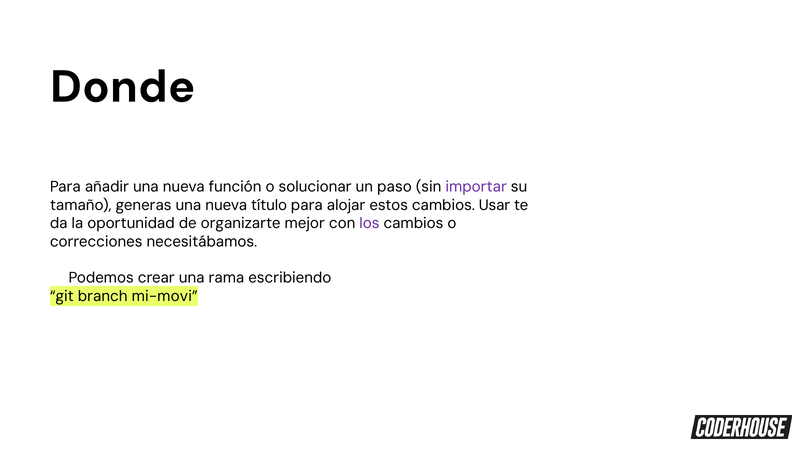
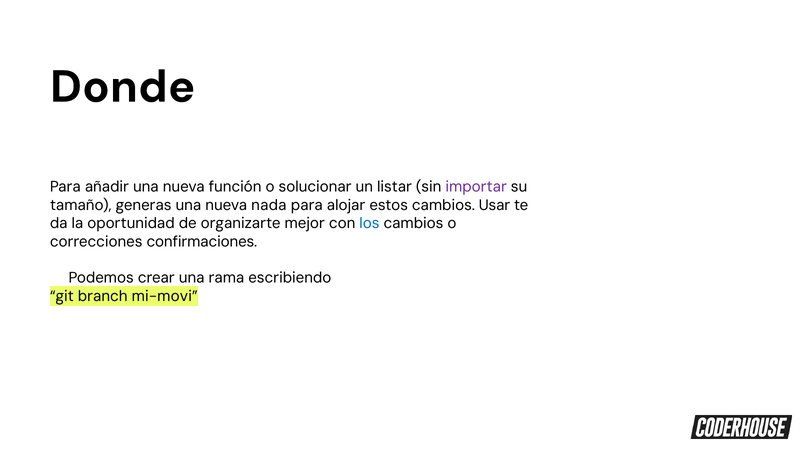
paso: paso -> listar (395, 187)
título: título -> nada (269, 205)
los colour: purple -> blue (369, 223)
necesitábamos: necesitábamos -> confirmaciones (202, 241)
